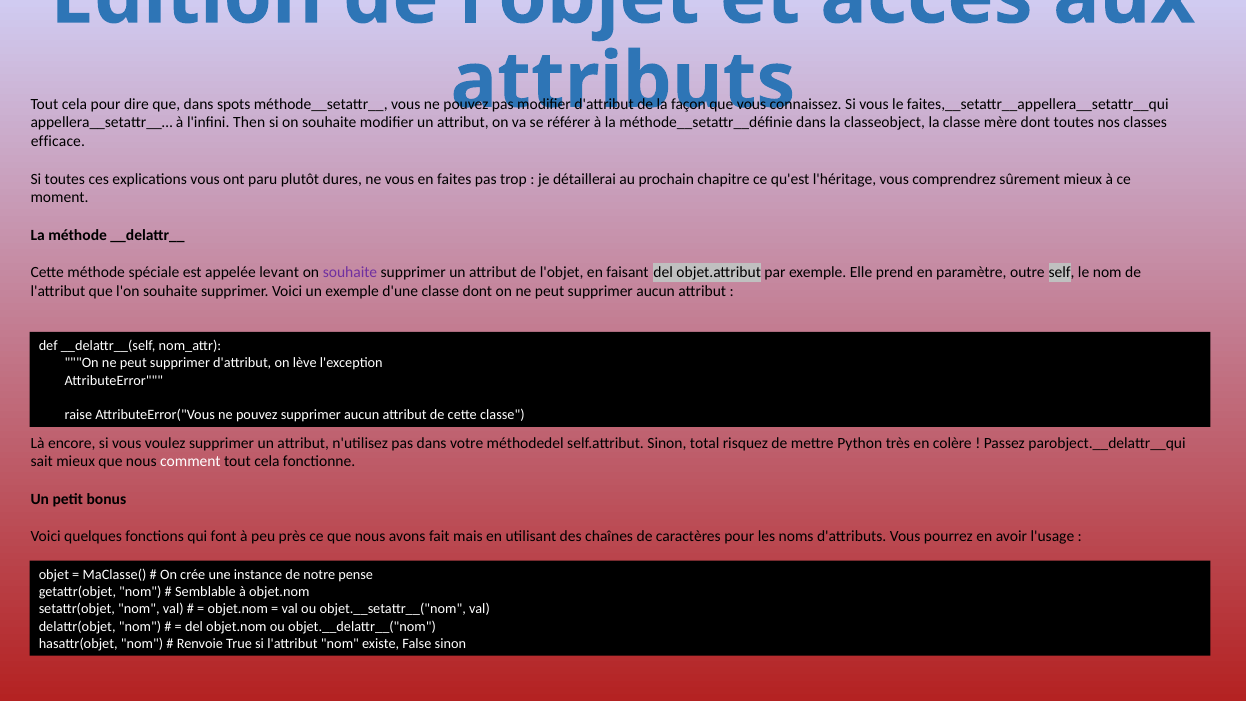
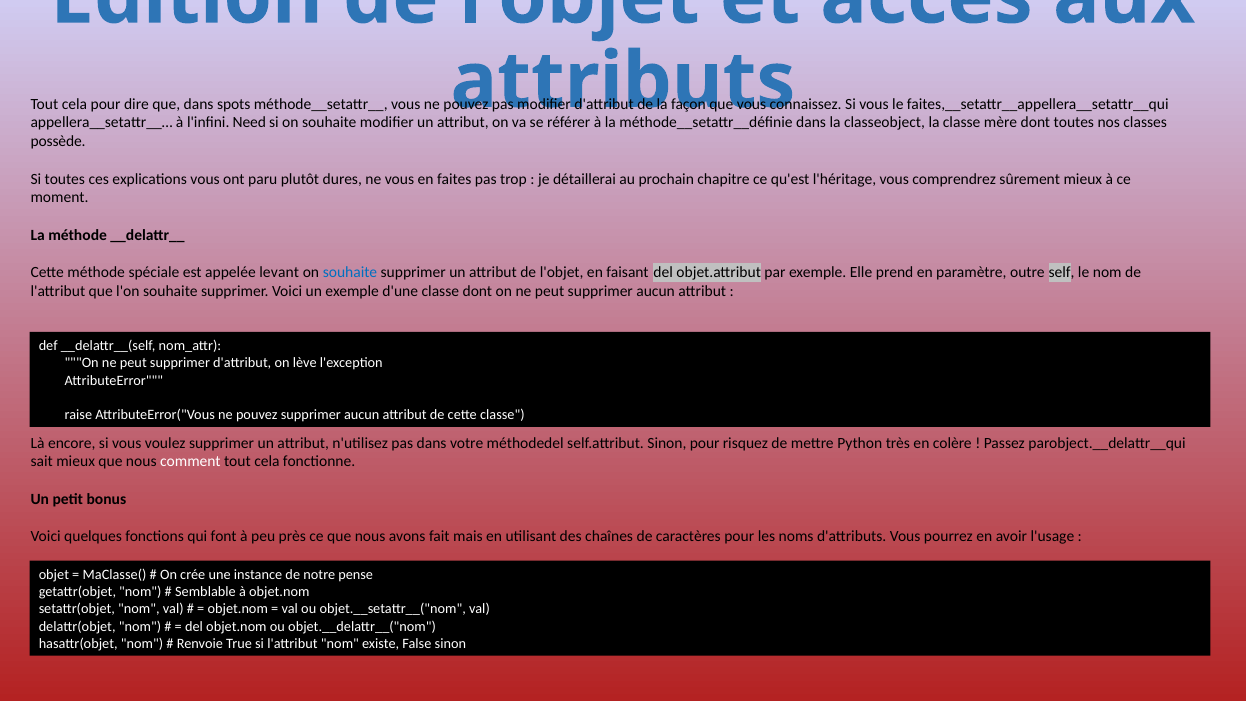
Then: Then -> Need (249, 123)
efficace: efficace -> possède (58, 142)
souhaite colour: purple -> blue (350, 272)
Sinon total: total -> pour (705, 443)
